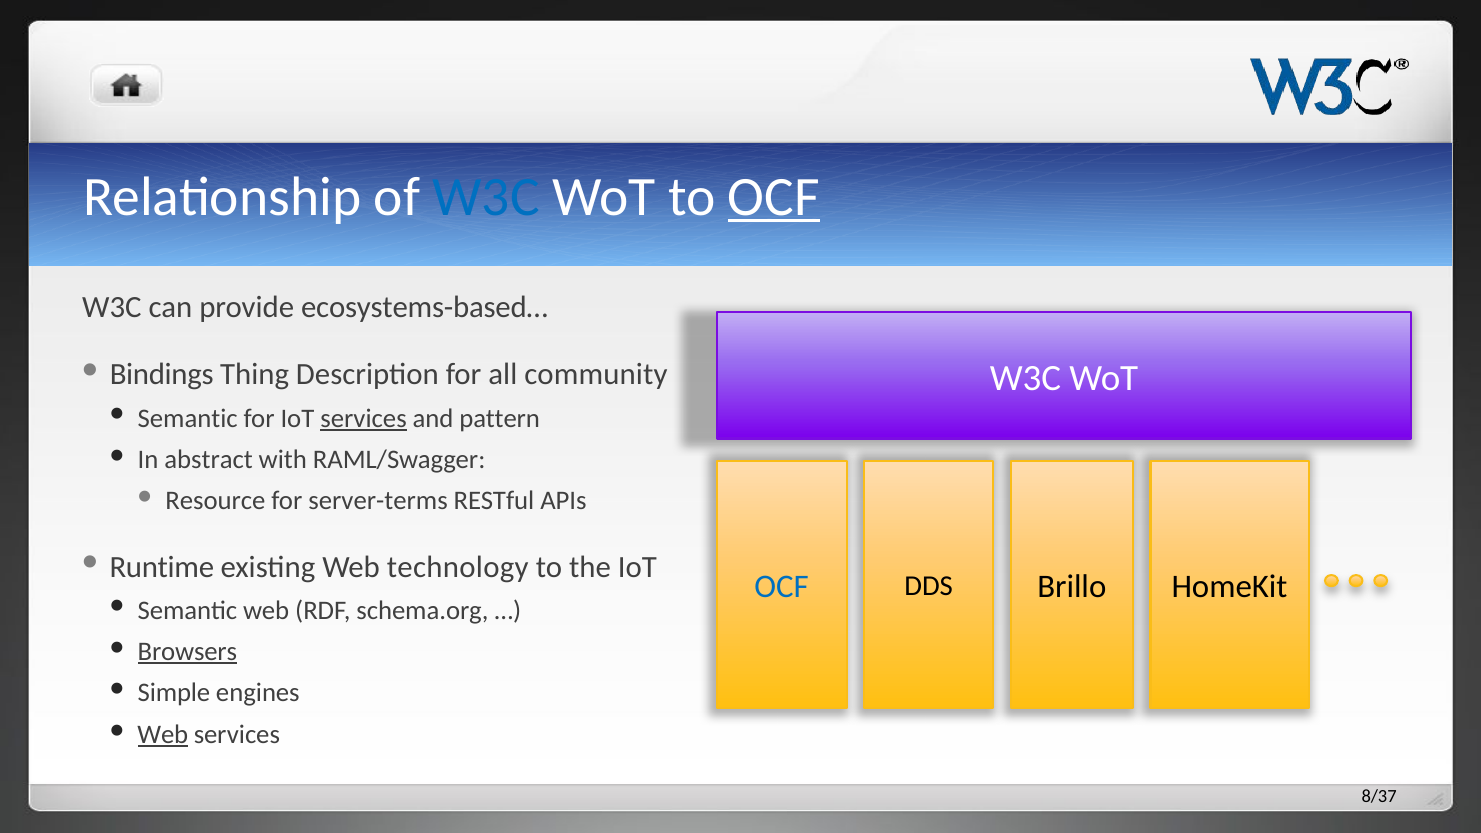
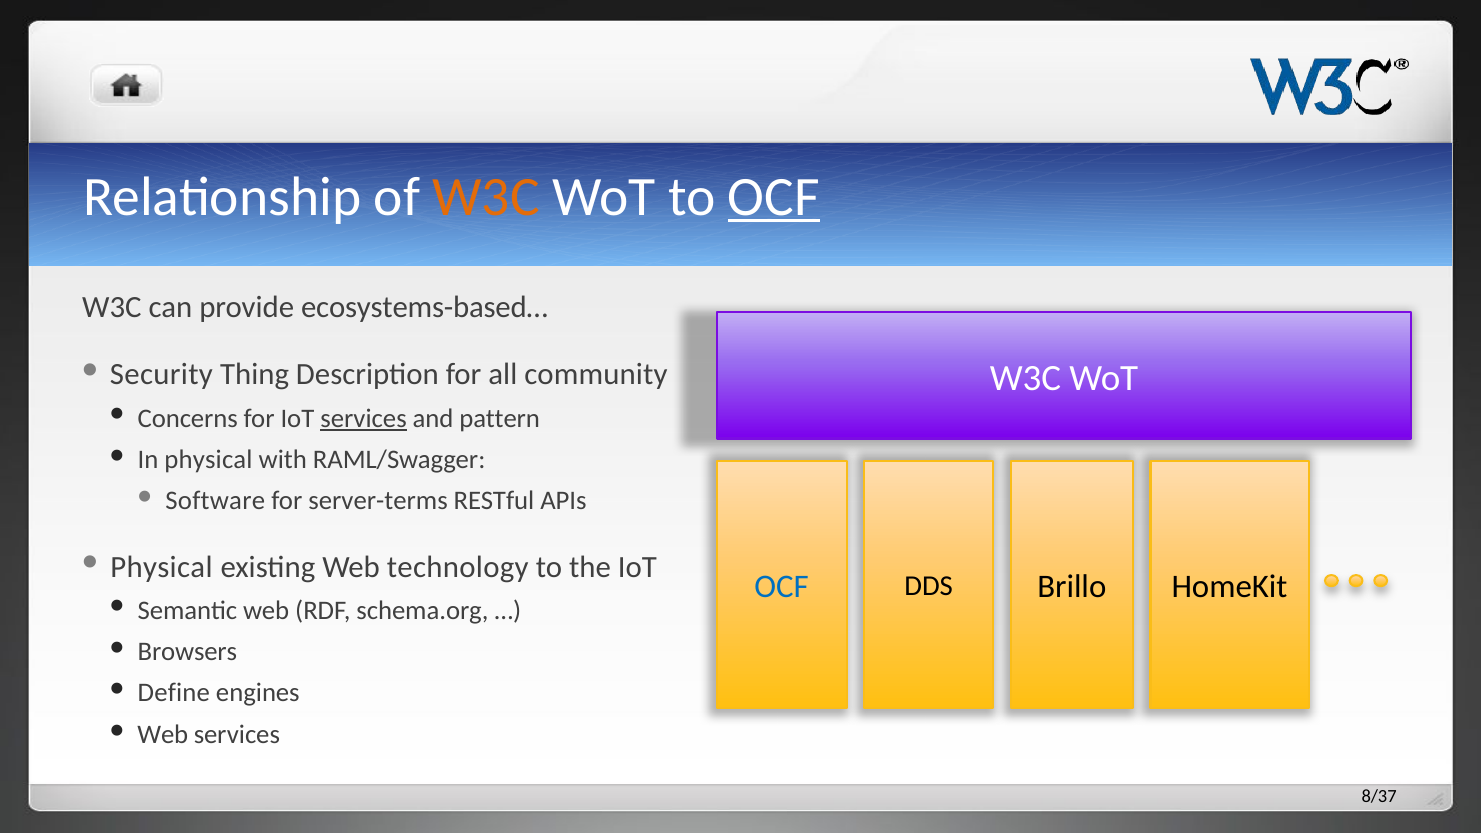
W3C colour: blue -> orange (486, 197)
Bindings: Bindings -> Security (161, 375)
Semantic: Semantic -> Concerns (188, 418)
In abstract: abstract -> physical (208, 460)
Resource: Resource -> Software (215, 501)
Runtime: Runtime -> Physical (161, 567)
Browsers underline: present -> none (187, 652)
Simple: Simple -> Define (174, 693)
Web underline: present -> none (163, 735)
